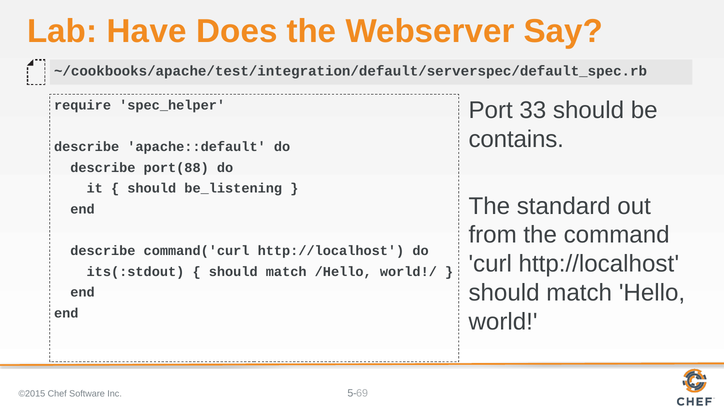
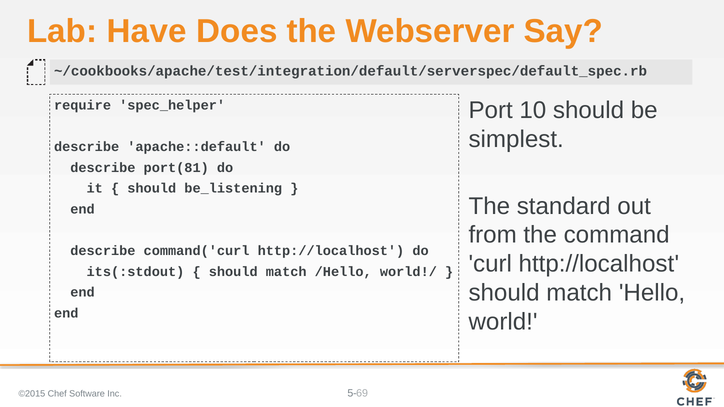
33: 33 -> 10 (533, 110)
contains: contains -> simplest (516, 139)
port(88: port(88 -> port(81 (176, 168)
